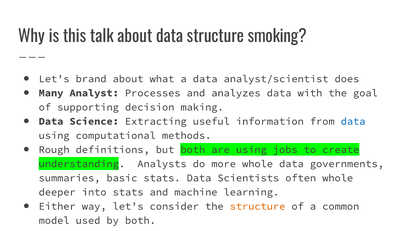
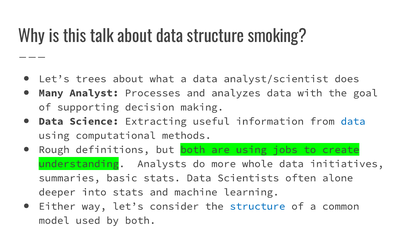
brand: brand -> trees (91, 79)
governments: governments -> initiatives (347, 164)
often whole: whole -> alone (338, 178)
structure colour: orange -> blue (258, 206)
